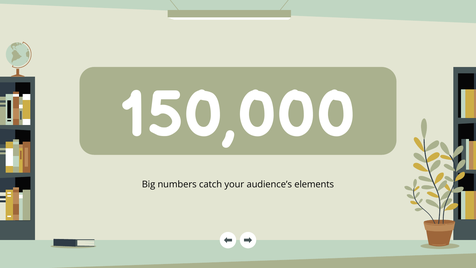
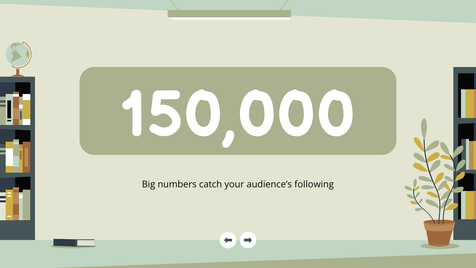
elements: elements -> following (314, 184)
